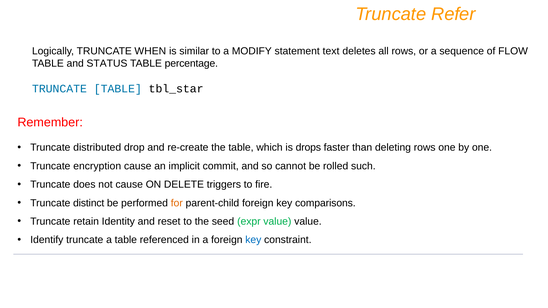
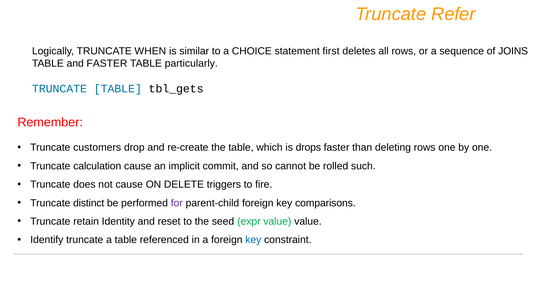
MODIFY: MODIFY -> CHOICE (252, 51)
text: text -> first (331, 51)
FLOW: FLOW -> JOINS (513, 51)
and STATUS: STATUS -> FASTER (107, 64)
percentage: percentage -> particularly (191, 64)
tbl_star: tbl_star -> tbl_gets (176, 89)
distributed: distributed -> customers (97, 148)
encryption: encryption -> calculation (97, 166)
for colour: orange -> purple (177, 203)
